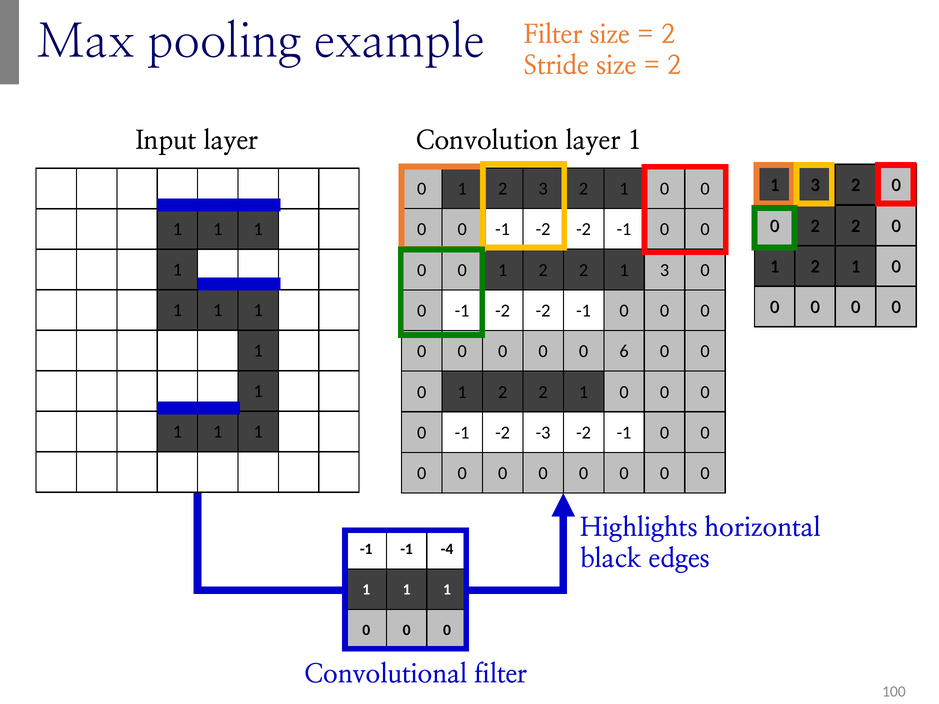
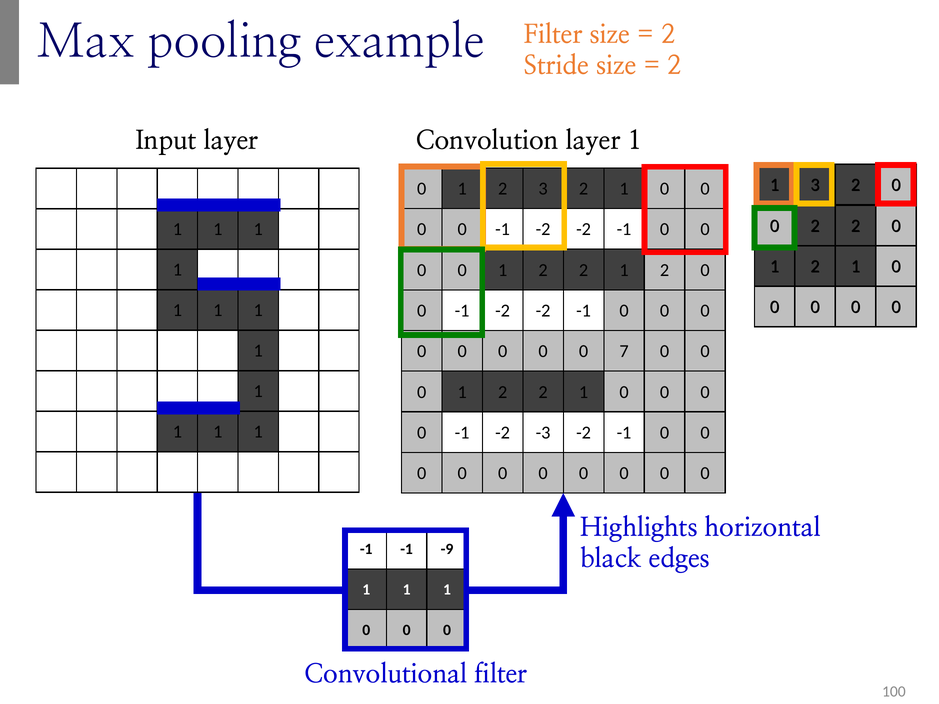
2 1 3: 3 -> 2 (665, 270)
6: 6 -> 7 (624, 351)
-4: -4 -> -9 (447, 549)
